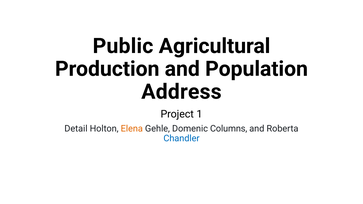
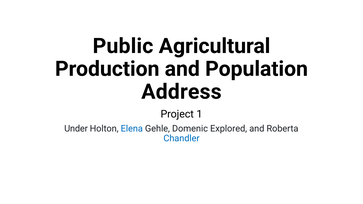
Detail: Detail -> Under (76, 129)
Elena colour: orange -> blue (132, 129)
Columns: Columns -> Explored (229, 129)
